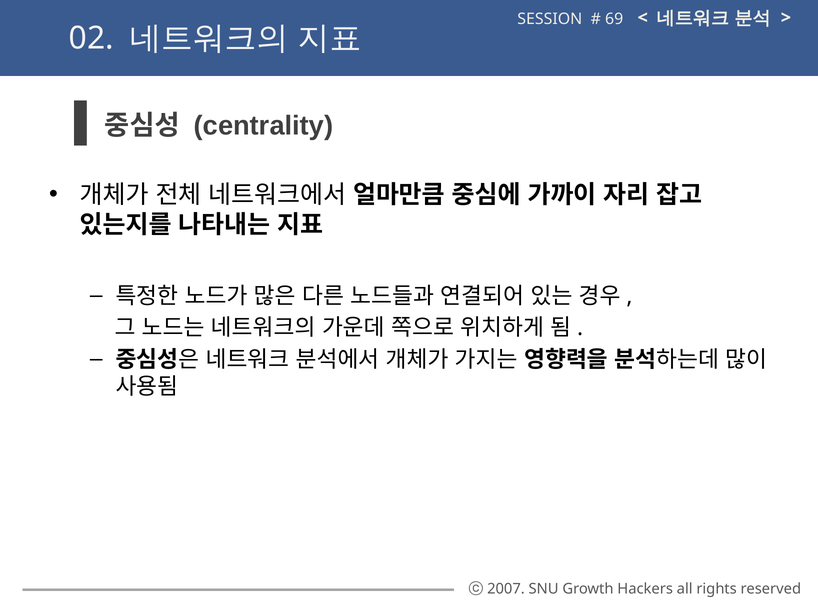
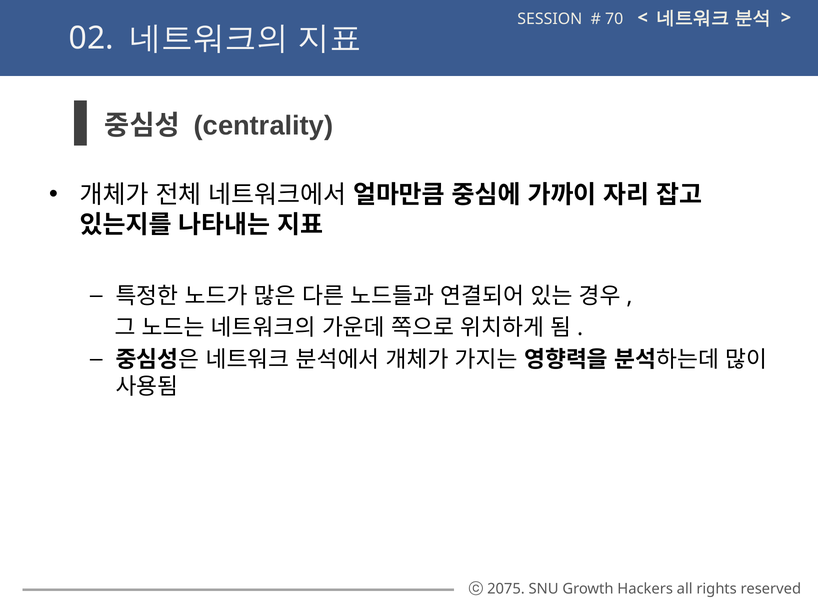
69: 69 -> 70 (614, 19)
2007: 2007 -> 2075 (506, 589)
